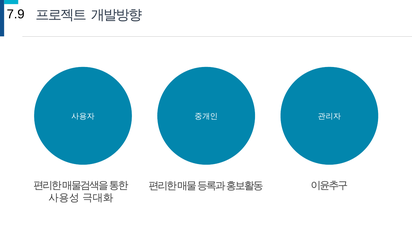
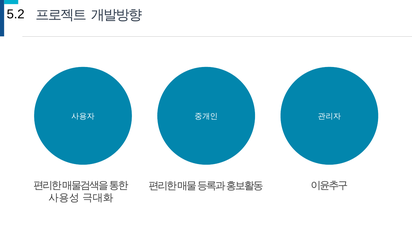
7.9: 7.9 -> 5.2 (16, 14)
